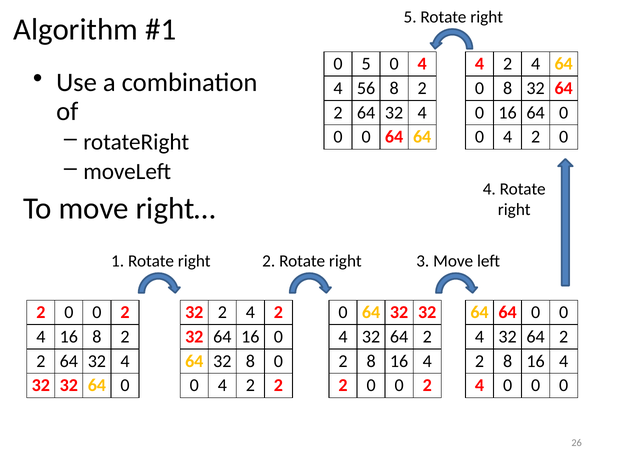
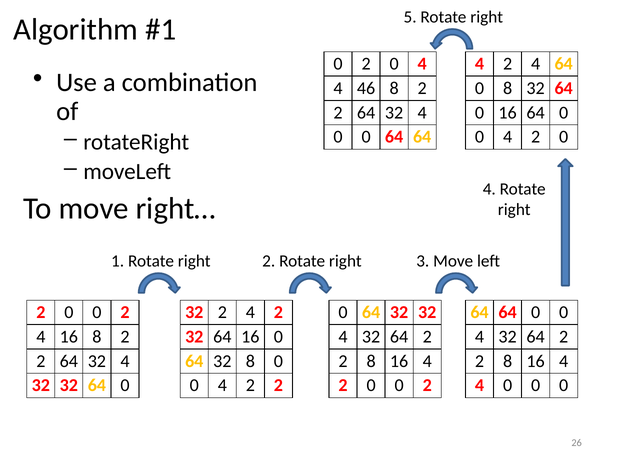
5: 5 -> 2 (366, 64)
56: 56 -> 46 (366, 88)
